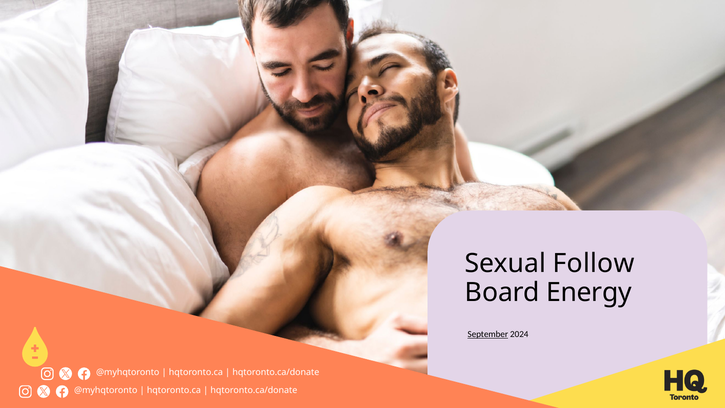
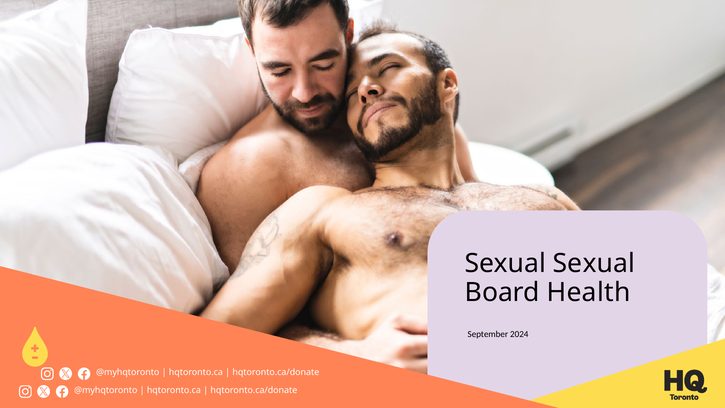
Sexual Follow: Follow -> Sexual (594, 263)
Energy: Energy -> Health (589, 293)
September underline: present -> none (488, 334)
